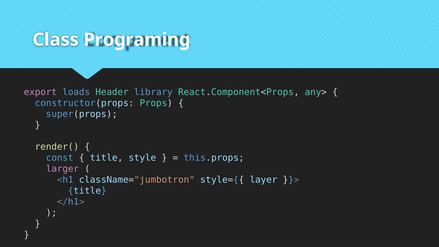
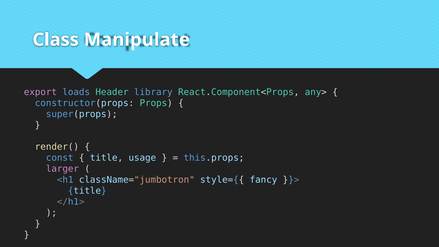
Programing: Programing -> Manipulate (137, 40)
style: style -> usage (142, 158)
layer: layer -> fancy (263, 180)
